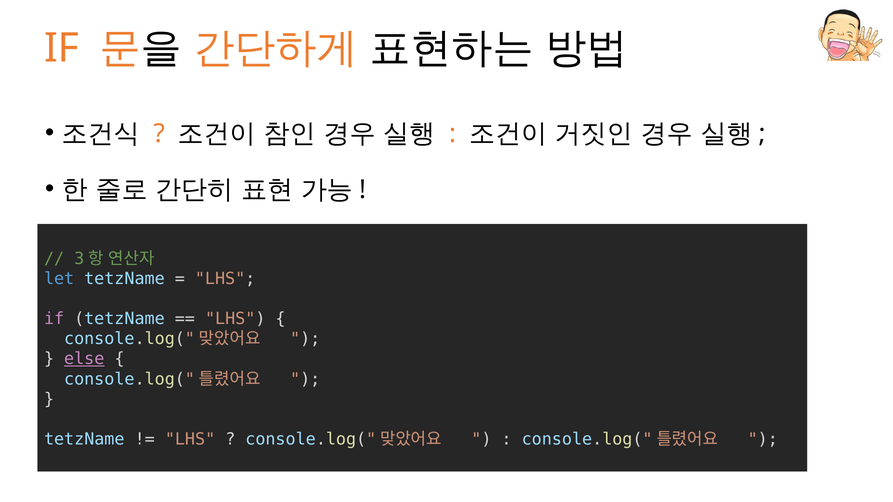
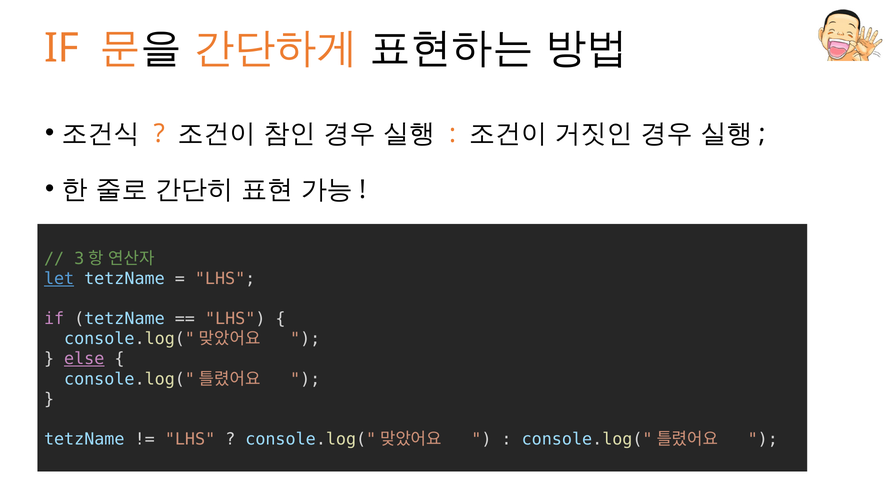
let underline: none -> present (59, 279)
